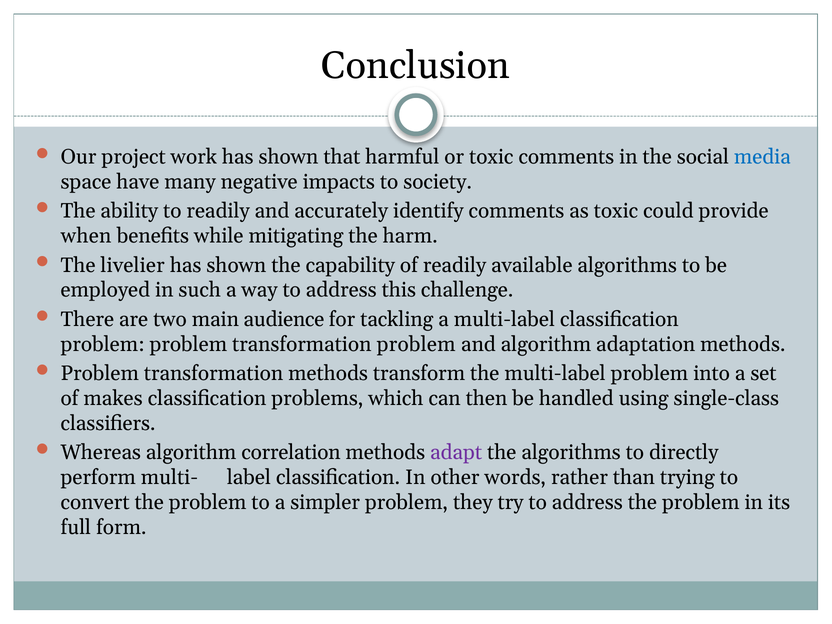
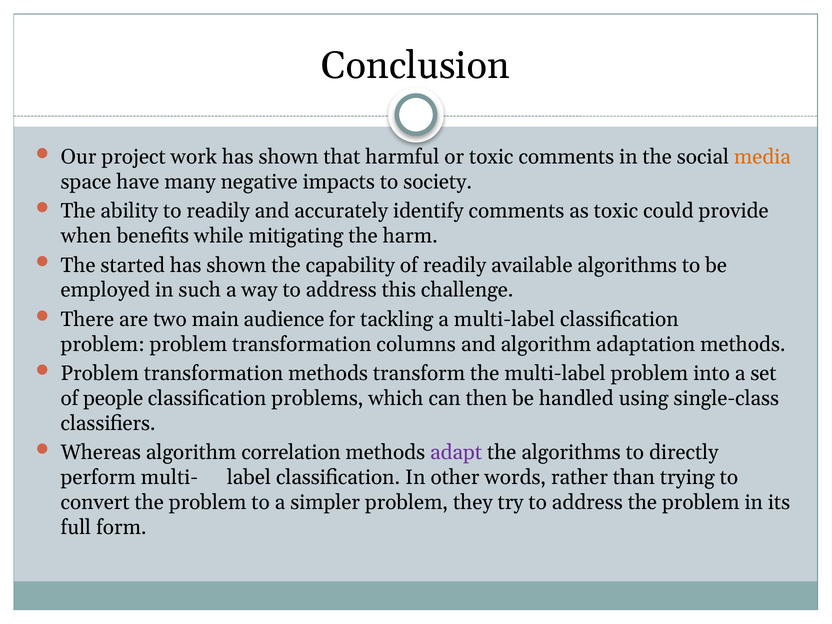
media colour: blue -> orange (762, 157)
livelier: livelier -> started (133, 265)
transformation problem: problem -> columns (416, 344)
makes: makes -> people (113, 398)
